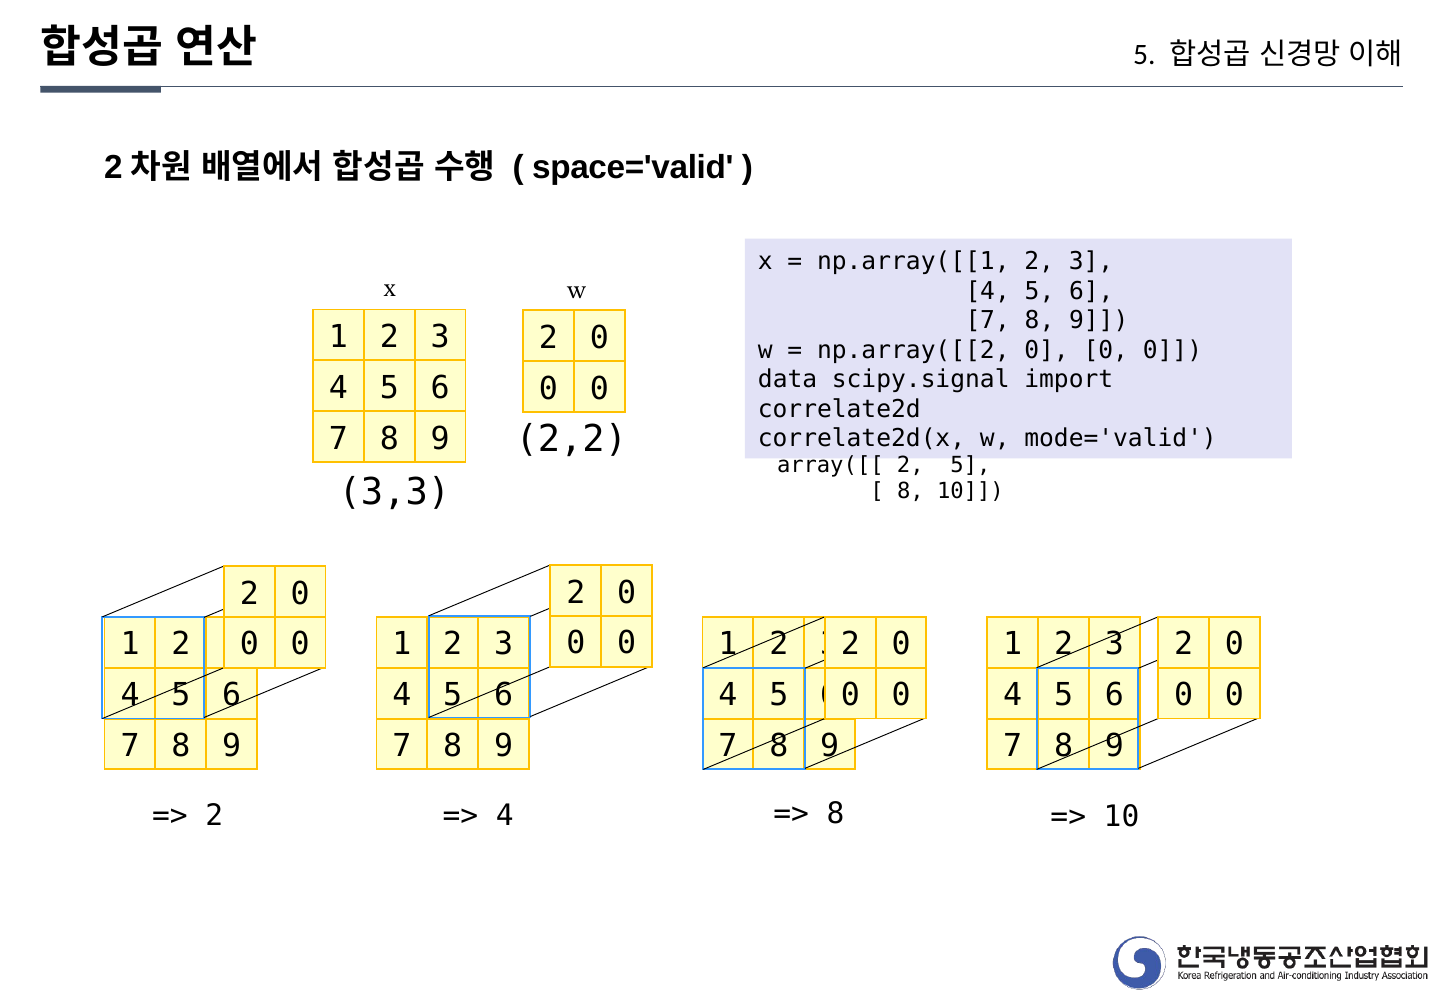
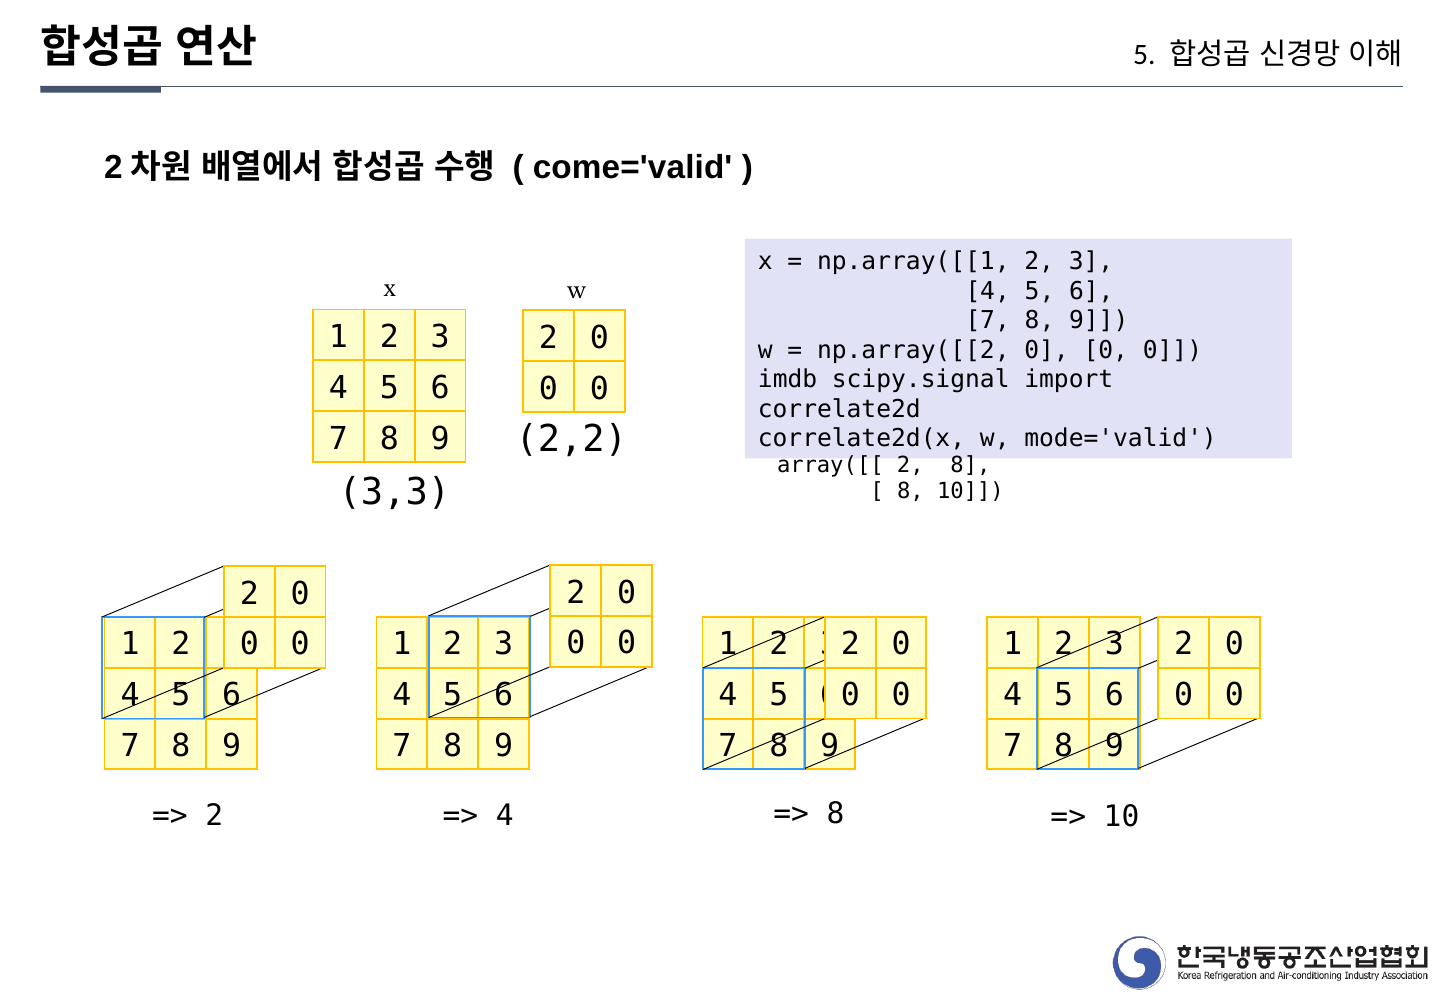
space='valid: space='valid -> come='valid (633, 167)
data: data -> imdb (788, 380)
2 5: 5 -> 8 (970, 465)
